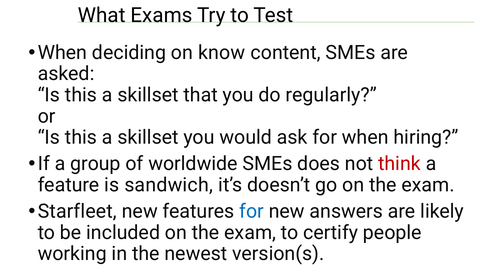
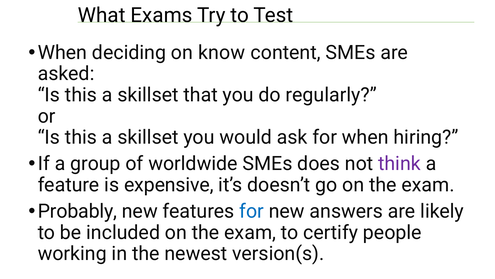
think colour: red -> purple (399, 164)
sandwich: sandwich -> expensive (169, 185)
Starfleet: Starfleet -> Probably (77, 211)
